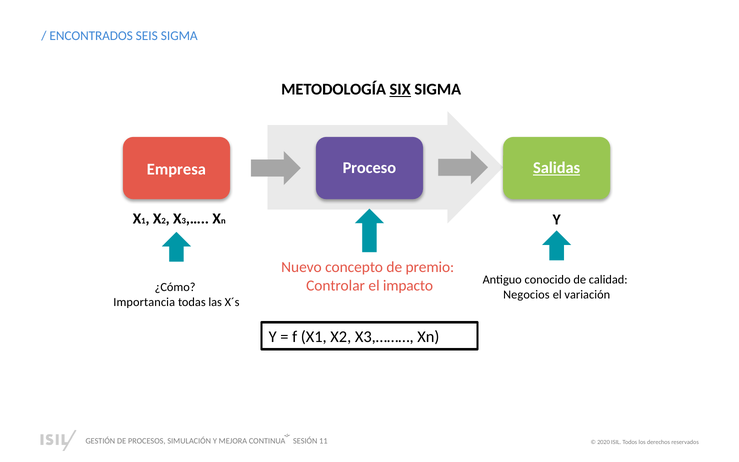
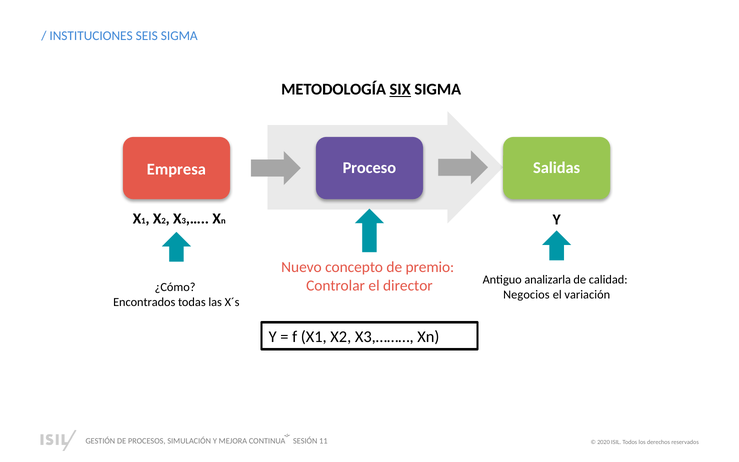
ENCONTRADOS: ENCONTRADOS -> INSTITUCIONES (91, 36)
Salidas underline: present -> none (557, 168)
conocido: conocido -> analizarla (548, 280)
impacto: impacto -> director (408, 285)
Importancia: Importancia -> Encontrados (144, 302)
